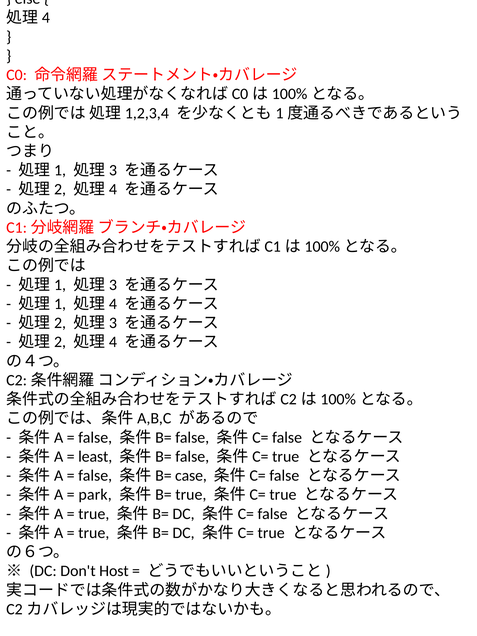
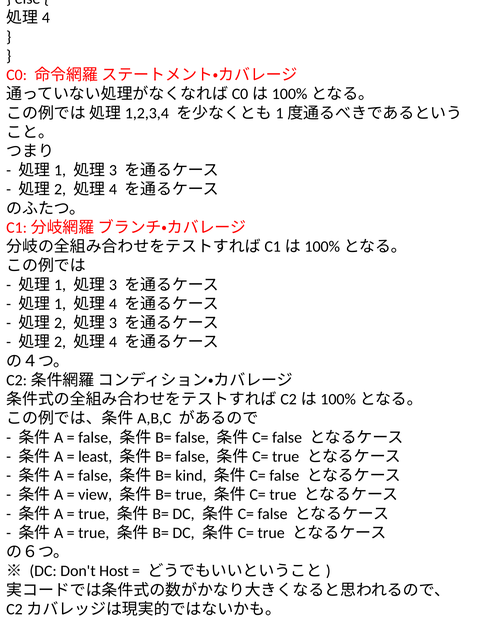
case: case -> kind (191, 476)
park: park -> view (95, 495)
